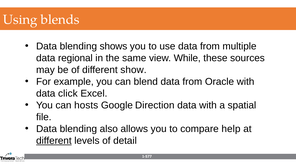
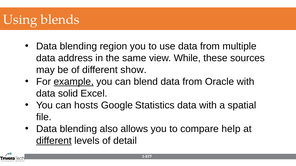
shows: shows -> region (113, 46)
regional: regional -> address (75, 58)
example underline: none -> present (74, 82)
click: click -> solid (68, 94)
Direction: Direction -> Statistics (155, 106)
